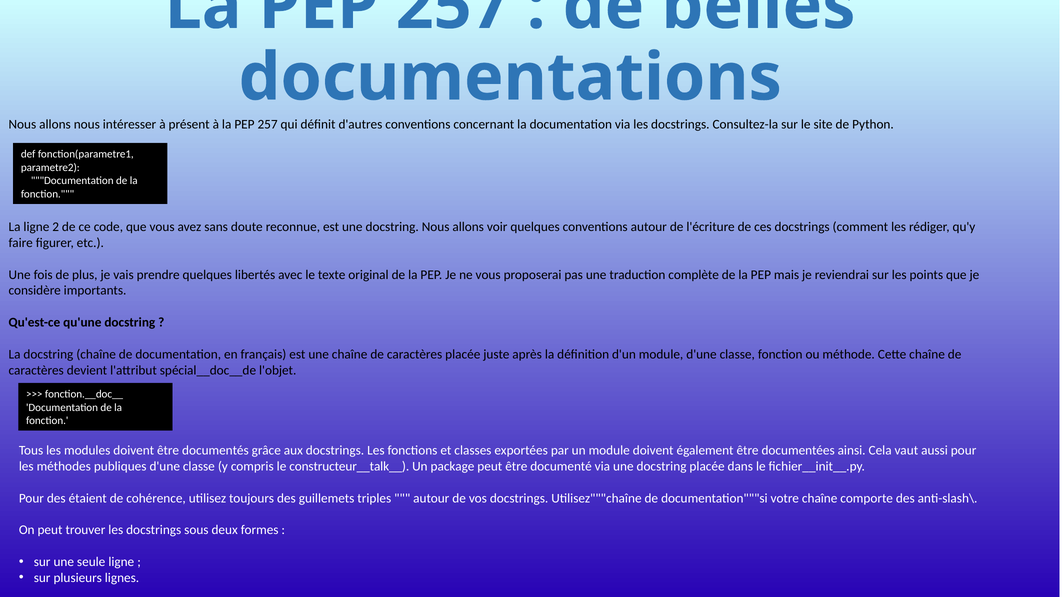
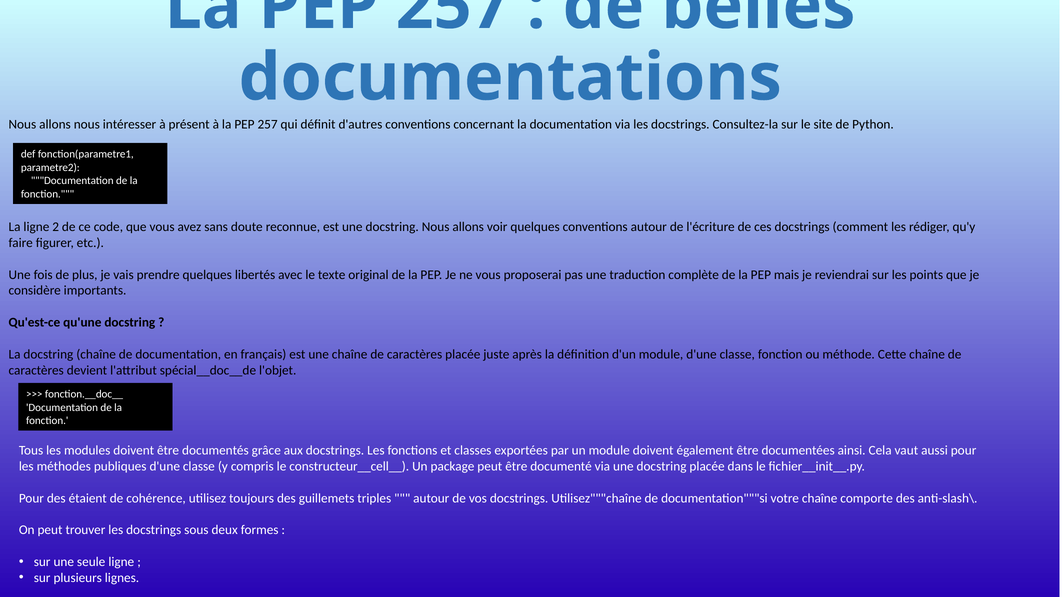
constructeur__talk__: constructeur__talk__ -> constructeur__cell__ (349, 467)
